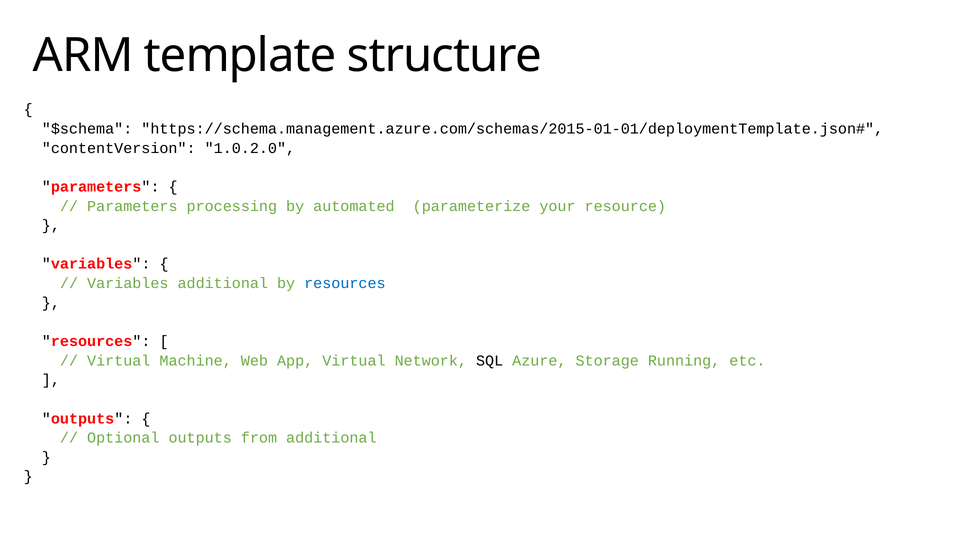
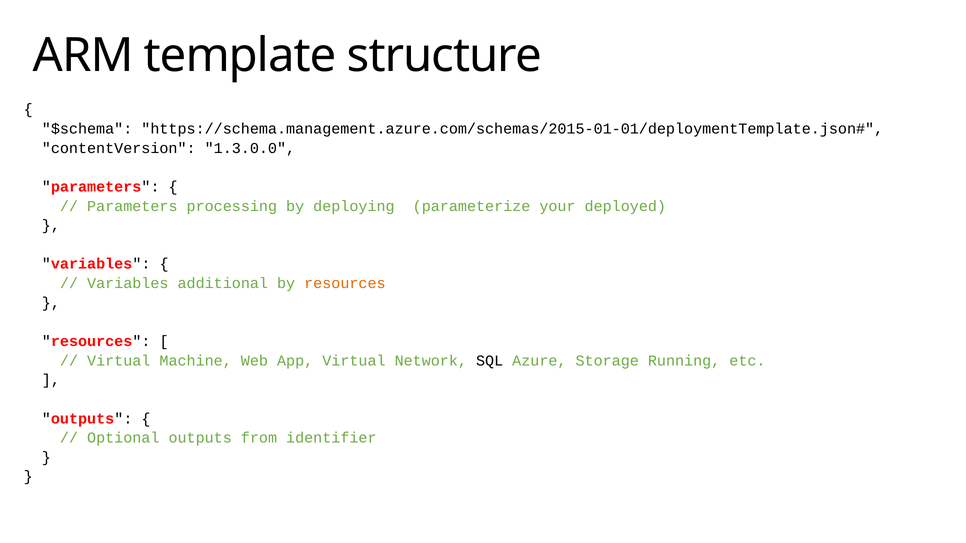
1.0.2.0: 1.0.2.0 -> 1.3.0.0 (250, 148)
automated: automated -> deploying (354, 206)
resource: resource -> deployed (625, 206)
resources colour: blue -> orange (345, 284)
from additional: additional -> identifier (331, 438)
